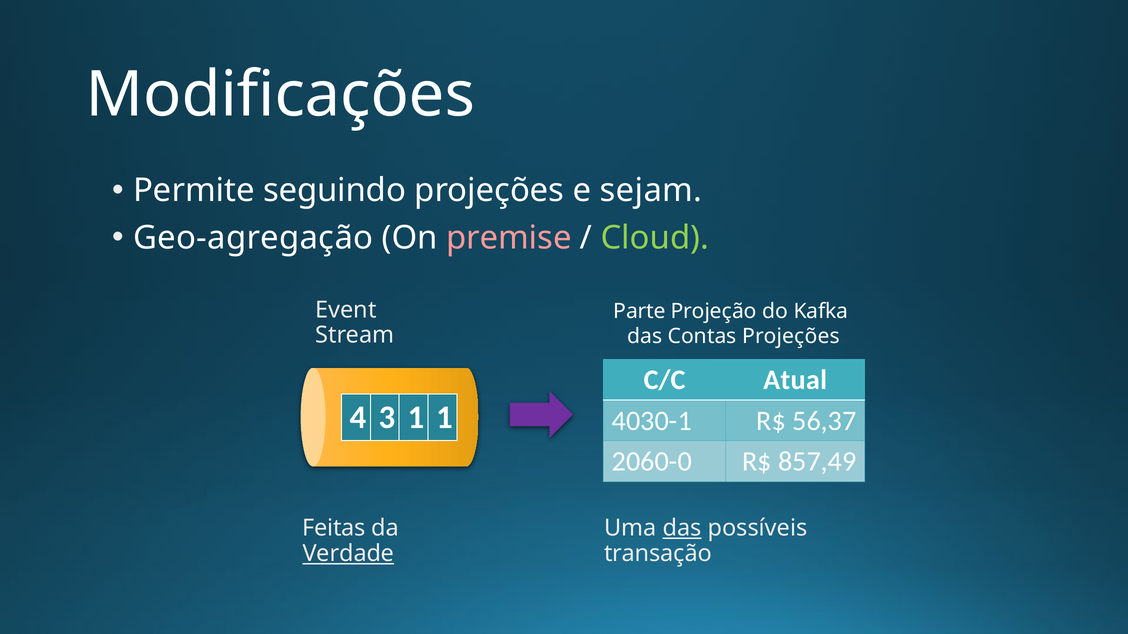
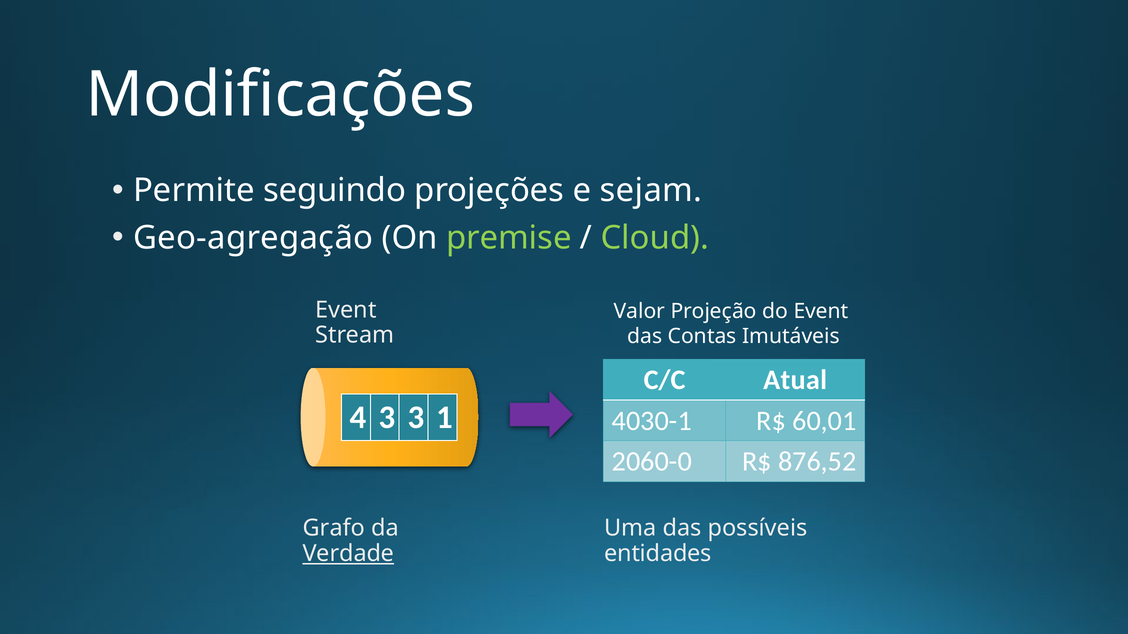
premise colour: pink -> light green (509, 238)
Parte: Parte -> Valor (639, 311)
do Kafka: Kafka -> Event (821, 311)
Contas Projeções: Projeções -> Imutáveis (791, 337)
3 1: 1 -> 3 (416, 418)
56,37: 56,37 -> 60,01 (824, 421)
857,49: 857,49 -> 876,52 (817, 462)
Feitas: Feitas -> Grafo (334, 529)
das underline: present -> none (682, 529)
transação: transação -> entidades (658, 554)
